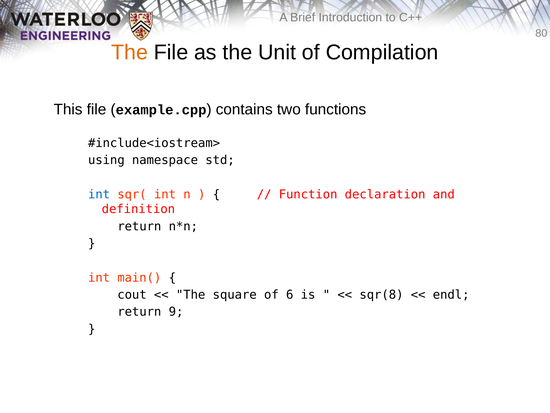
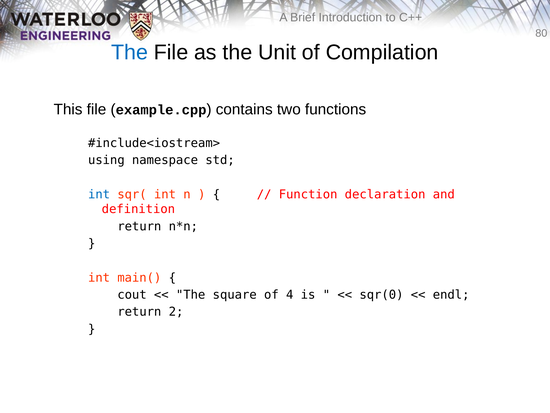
The colour: orange -> blue (130, 52)
6: 6 -> 4 (290, 294)
sqr(8: sqr(8 -> sqr(0 (381, 294)
9: 9 -> 2 (176, 312)
